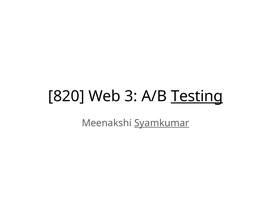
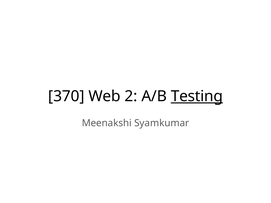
820: 820 -> 370 (66, 96)
3: 3 -> 2 (131, 96)
Syamkumar underline: present -> none (162, 123)
